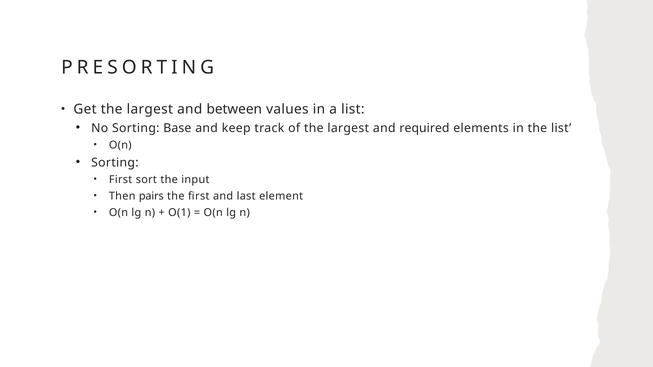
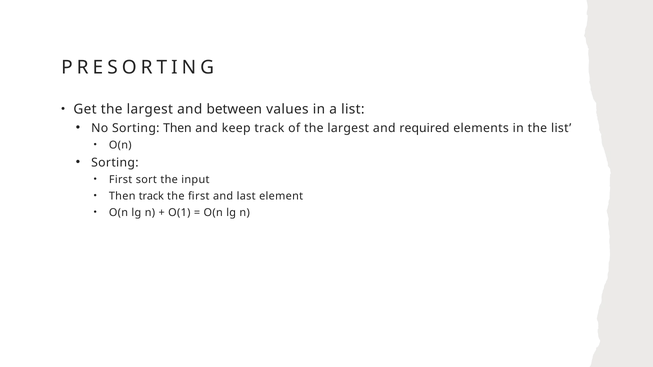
Sorting Base: Base -> Then (177, 128)
Then pairs: pairs -> track (151, 196)
